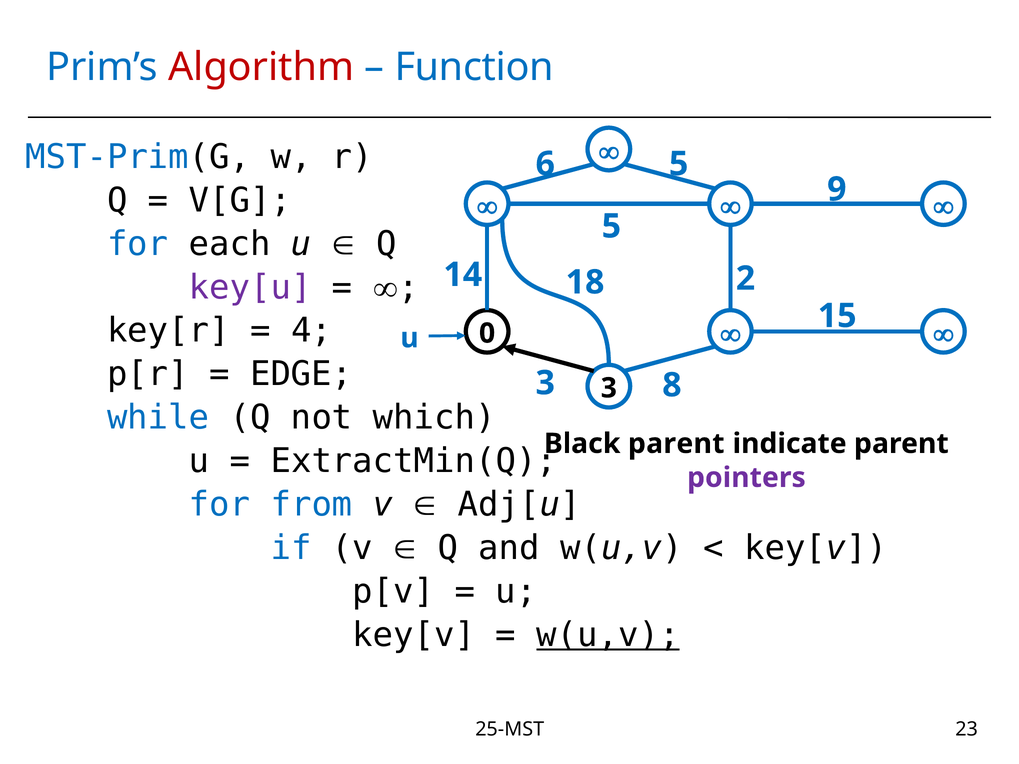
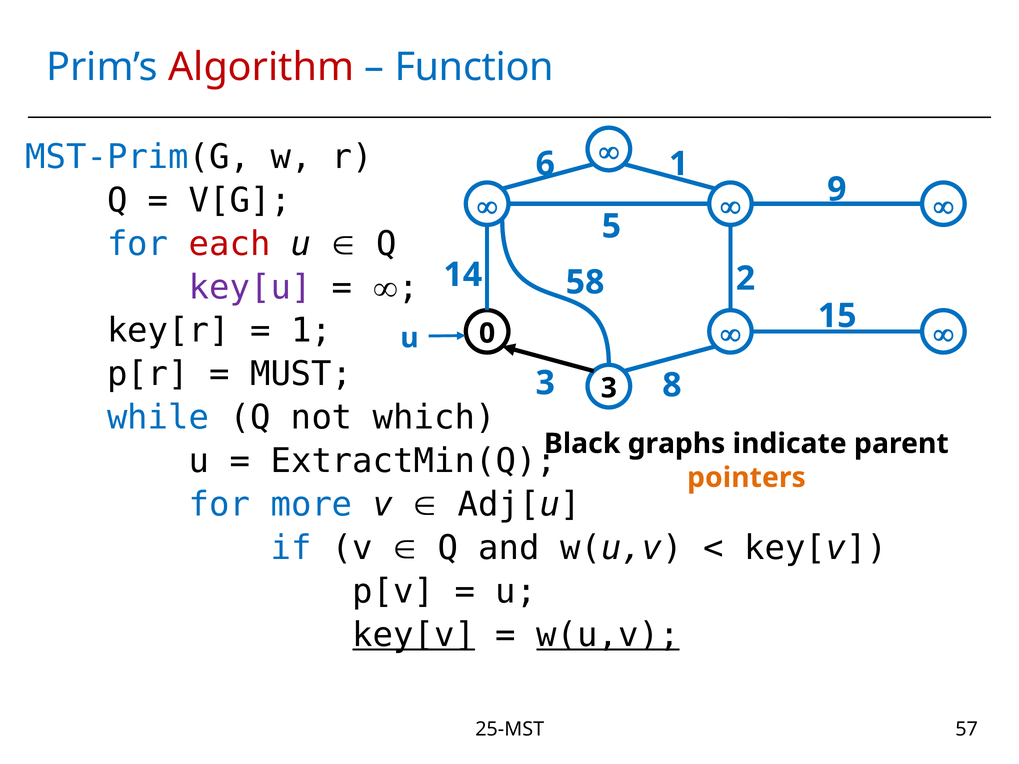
6 5: 5 -> 1 (679, 164)
each colour: black -> red (230, 244)
18: 18 -> 58 (585, 282)
4: 4 -> 1 (311, 331)
EDGE: EDGE -> MUST (301, 374)
Black parent: parent -> graphs (676, 444)
pointers colour: purple -> orange (746, 478)
from: from -> more (312, 505)
key[v underline: none -> present (414, 635)
23: 23 -> 57 (967, 730)
